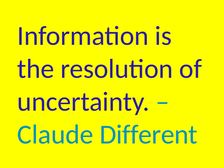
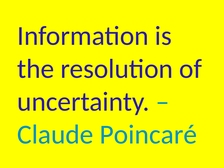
Different: Different -> Poincaré (148, 135)
